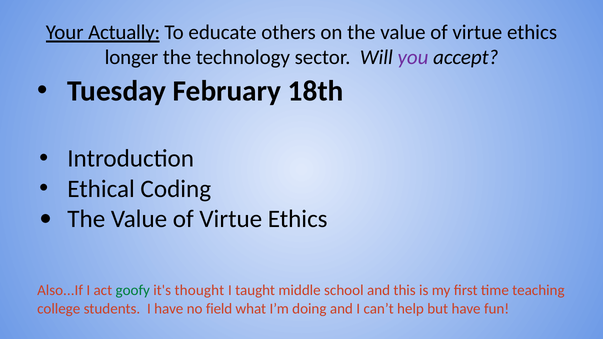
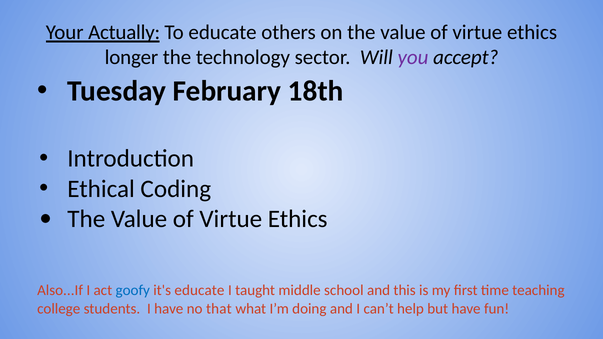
goofy colour: green -> blue (133, 291)
it's thought: thought -> educate (199, 291)
field: field -> that (219, 309)
